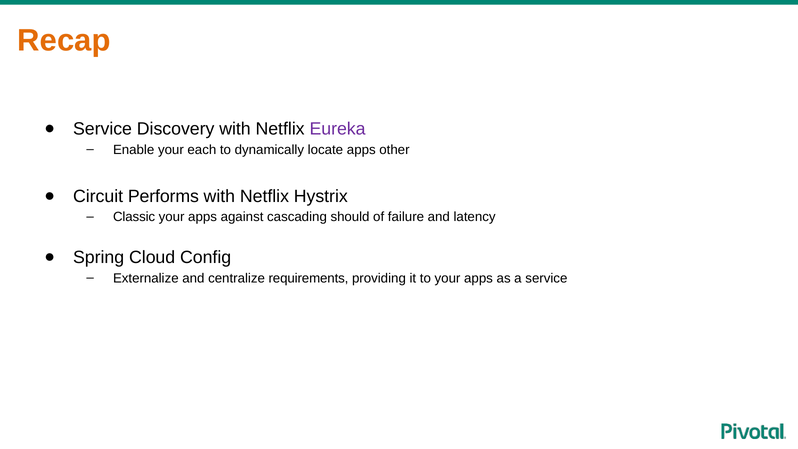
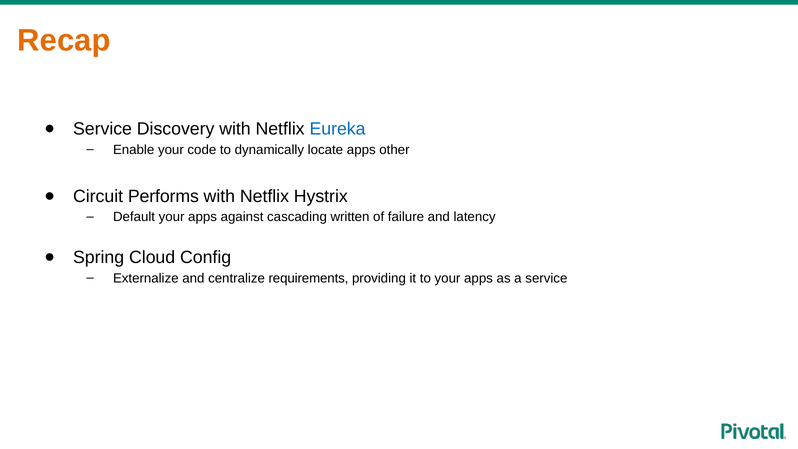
Eureka colour: purple -> blue (338, 129)
each: each -> code (202, 150)
Classic: Classic -> Default (134, 217)
should: should -> written (350, 217)
